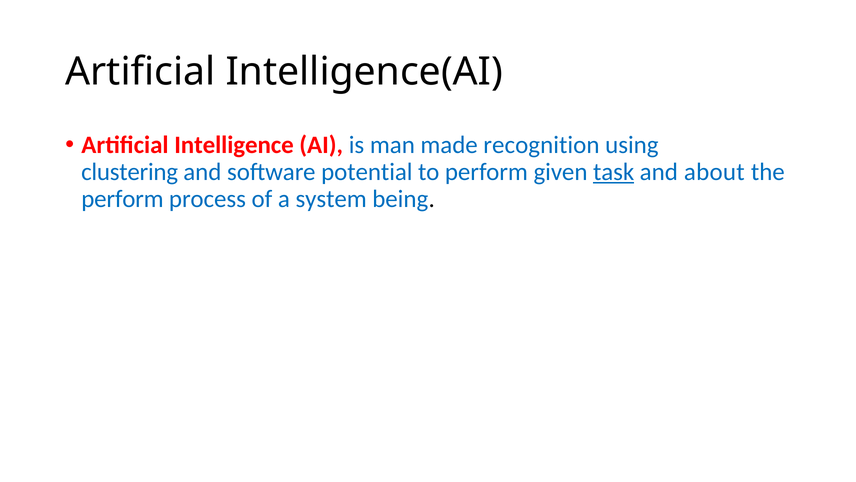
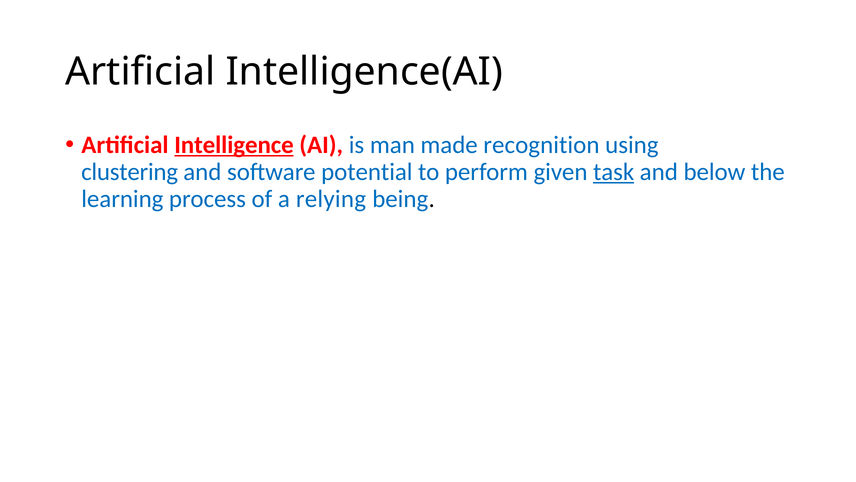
Intelligence underline: none -> present (234, 145)
about: about -> below (714, 172)
perform: perform -> learning (122, 199)
system: system -> relying (331, 199)
